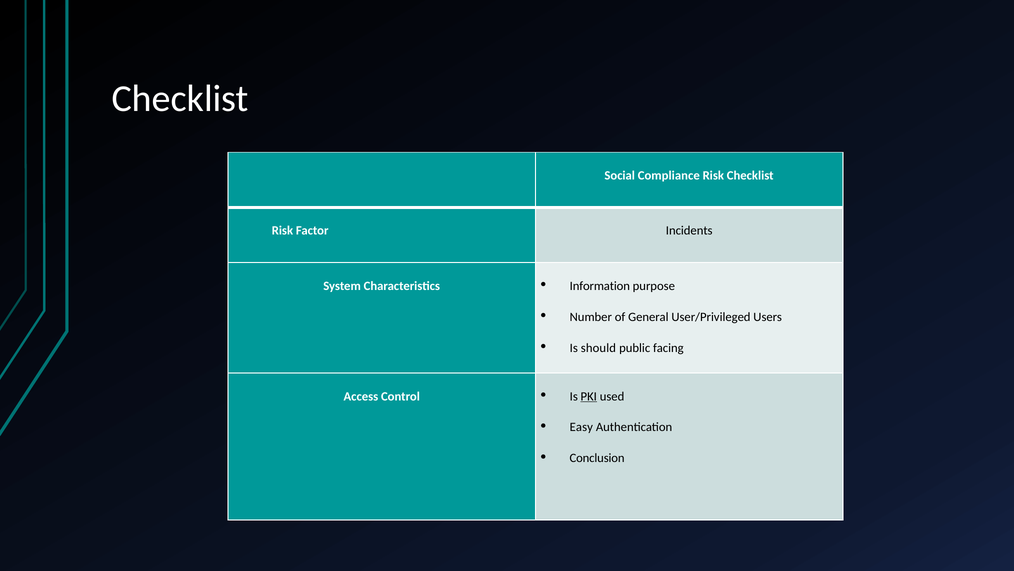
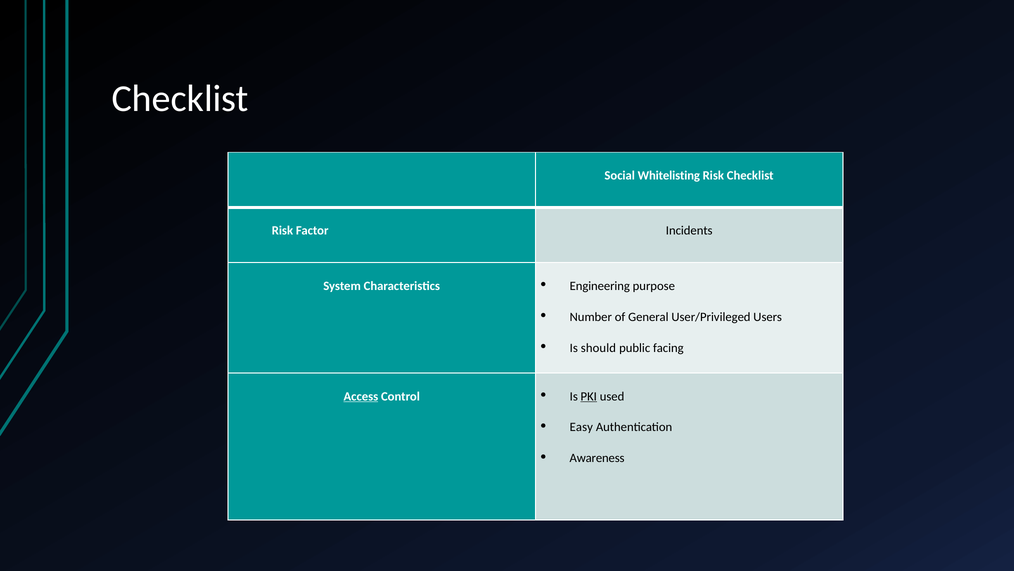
Compliance: Compliance -> Whitelisting (669, 175)
Information: Information -> Engineering (600, 286)
Access underline: none -> present (361, 396)
Conclusion: Conclusion -> Awareness (597, 458)
